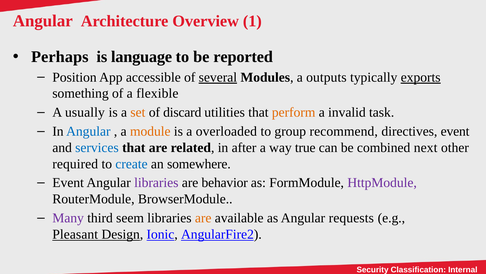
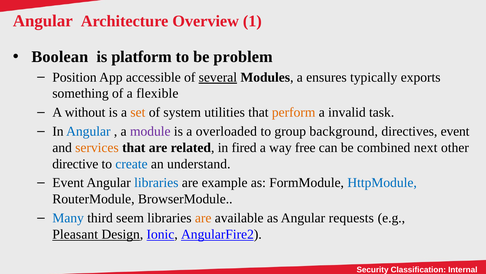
Perhaps: Perhaps -> Boolean (60, 57)
language: language -> platform (142, 57)
reported: reported -> problem (243, 57)
outputs: outputs -> ensures (326, 77)
exports underline: present -> none (421, 77)
usually: usually -> without (85, 112)
discard: discard -> system (182, 112)
module colour: orange -> purple (150, 131)
recommend: recommend -> background (344, 131)
services colour: blue -> orange (97, 147)
after: after -> fired (244, 147)
true: true -> free (305, 147)
required: required -> directive (75, 164)
somewhere: somewhere -> understand (199, 164)
libraries colour: purple -> blue (156, 182)
behavior: behavior -> example (225, 182)
HttpModule colour: purple -> blue (382, 182)
Many colour: purple -> blue (68, 218)
